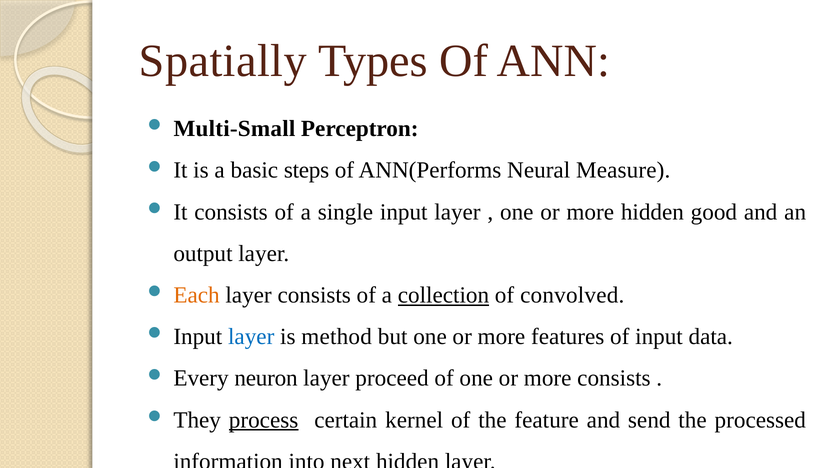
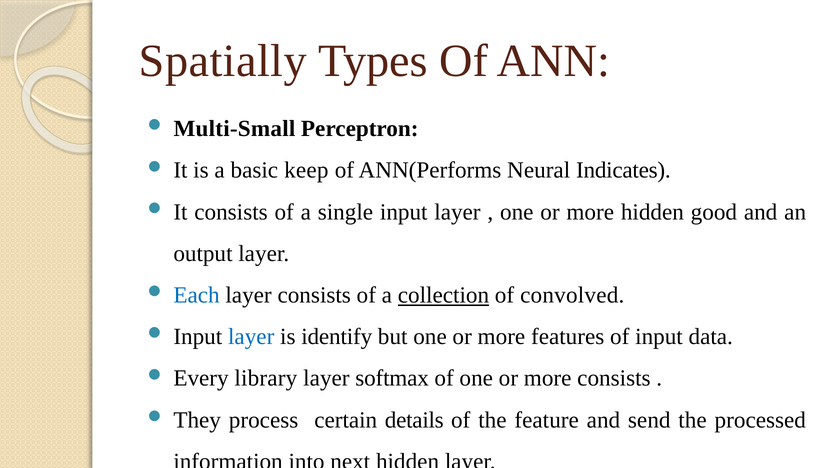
steps: steps -> keep (306, 171)
Measure: Measure -> Indicates (623, 171)
Each colour: orange -> blue (197, 296)
method: method -> identify (337, 337)
neuron: neuron -> library (266, 379)
proceed: proceed -> softmax (392, 379)
process underline: present -> none (264, 420)
kernel: kernel -> details (414, 420)
